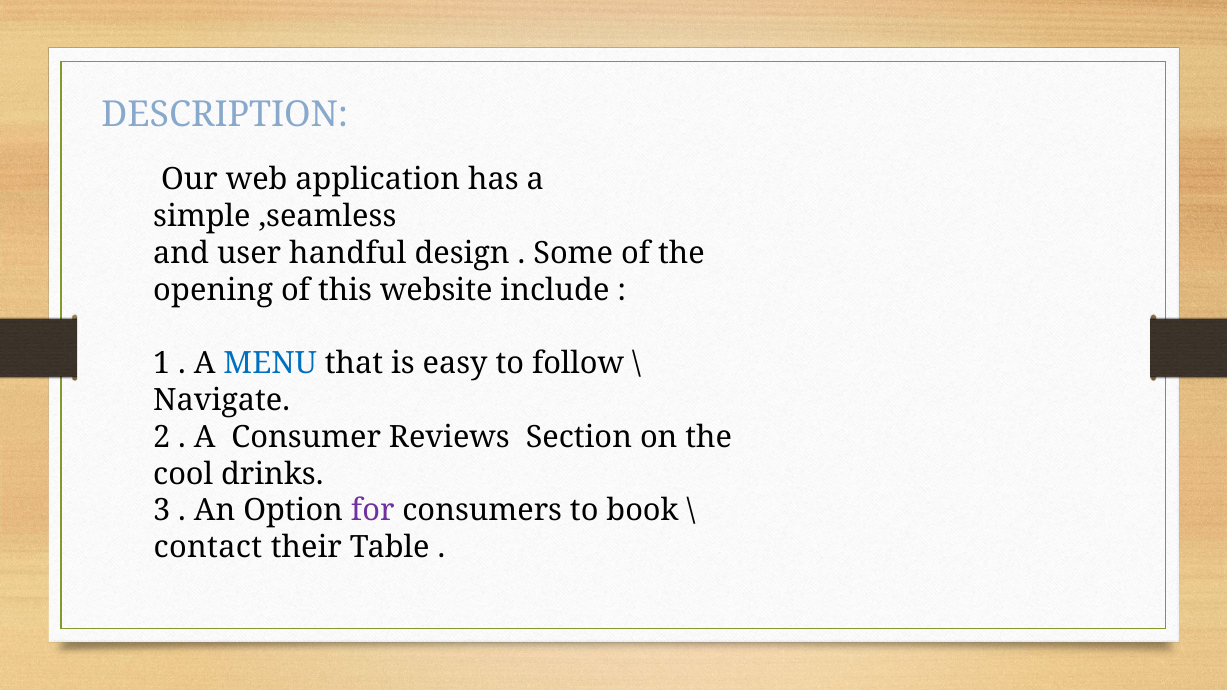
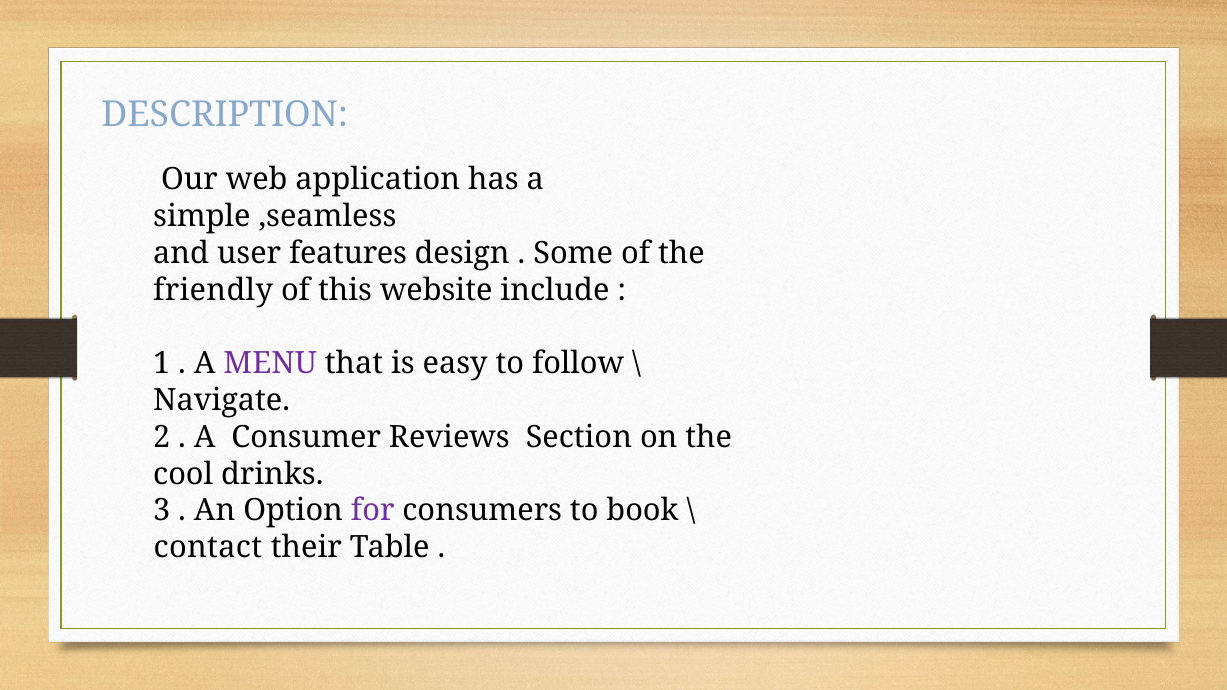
handful: handful -> features (348, 253)
opening: opening -> friendly (213, 290)
MENU colour: blue -> purple (270, 364)
